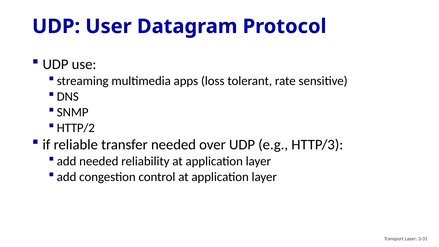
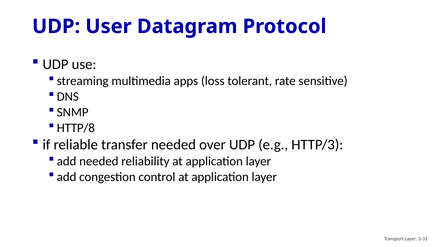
HTTP/2: HTTP/2 -> HTTP/8 (76, 128)
